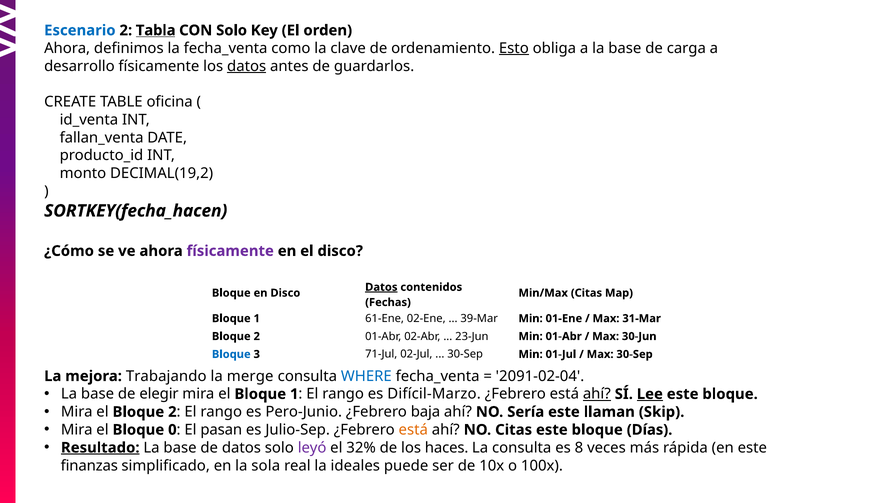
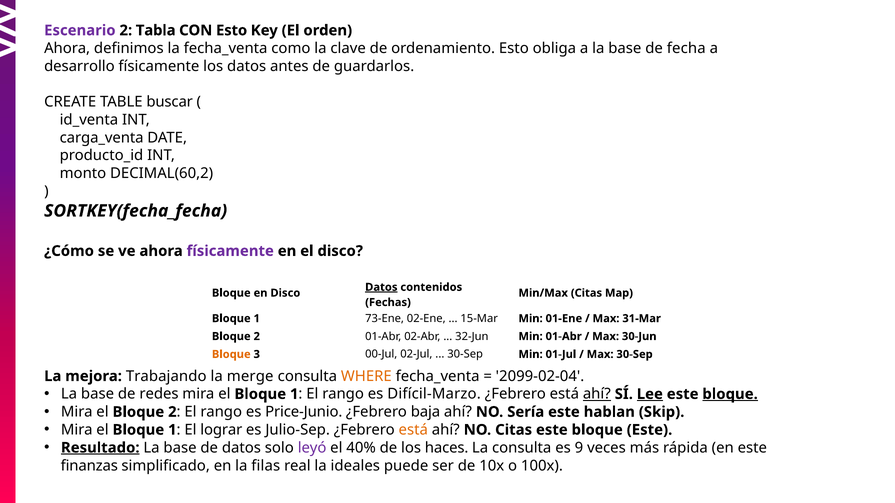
Escenario colour: blue -> purple (80, 30)
Tabla underline: present -> none (156, 30)
CON Solo: Solo -> Esto (232, 30)
Esto underline: present -> none (514, 48)
carga: carga -> fecha (686, 48)
datos underline: present -> none (247, 66)
oficina: oficina -> buscar (170, 102)
fallan_venta: fallan_venta -> carga_venta (102, 138)
DECIMAL(19,2: DECIMAL(19,2 -> DECIMAL(60,2 (162, 174)
SORTKEY(fecha_hacen: SORTKEY(fecha_hacen -> SORTKEY(fecha_fecha (136, 211)
61-Ene: 61-Ene -> 73-Ene (385, 319)
39-Mar: 39-Mar -> 15-Mar (479, 319)
23-Jun: 23-Jun -> 32-Jun (472, 337)
Bloque colour: blue -> orange (231, 355)
71-Jul: 71-Jul -> 00-Jul (381, 355)
WHERE colour: blue -> orange (366, 376)
2091-02-04: 2091-02-04 -> 2099-02-04 (540, 376)
elegir: elegir -> redes (159, 394)
bloque underline: none -> present (730, 394)
Pero-Junio: Pero-Junio -> Price-Junio (304, 412)
llaman: llaman -> hablan (609, 412)
0: 0 -> 1 (172, 430)
pasan: pasan -> lograr (221, 430)
bloque Días: Días -> Este (650, 430)
32%: 32% -> 40% (361, 448)
8: 8 -> 9 (579, 448)
sola: sola -> filas (266, 466)
